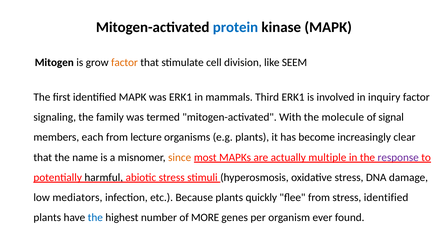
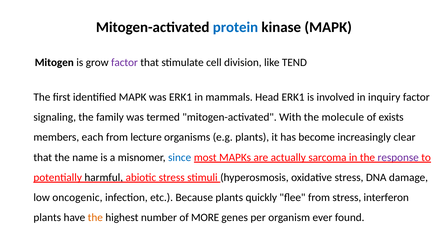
factor colour: orange -> purple (124, 63)
SEEM: SEEM -> TEND (294, 63)
Third: Third -> Head (267, 97)
signal: signal -> exists (391, 117)
since colour: orange -> blue (180, 158)
multiple: multiple -> sarcoma (327, 158)
mediators: mediators -> oncogenic (77, 198)
stress identified: identified -> interferon (386, 198)
the colour: blue -> orange (95, 218)
